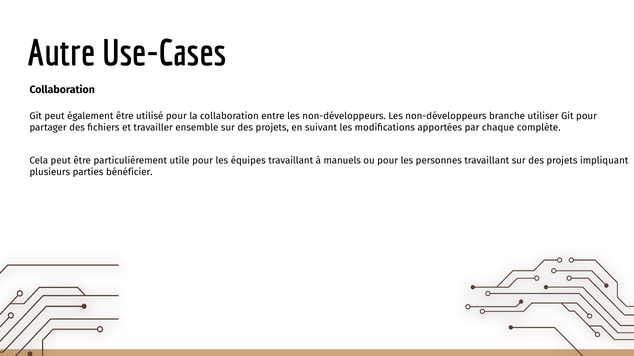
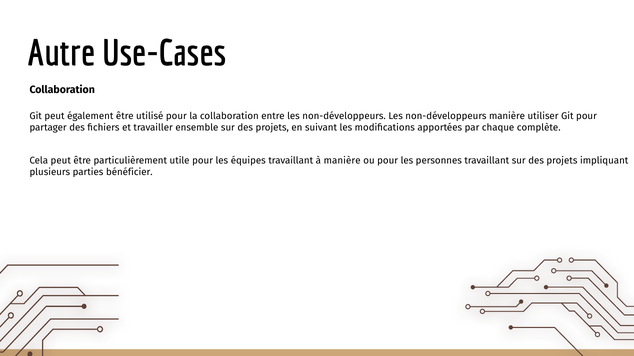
non-développeurs branche: branche -> manière (507, 116)
à manuels: manuels -> manière (342, 161)
